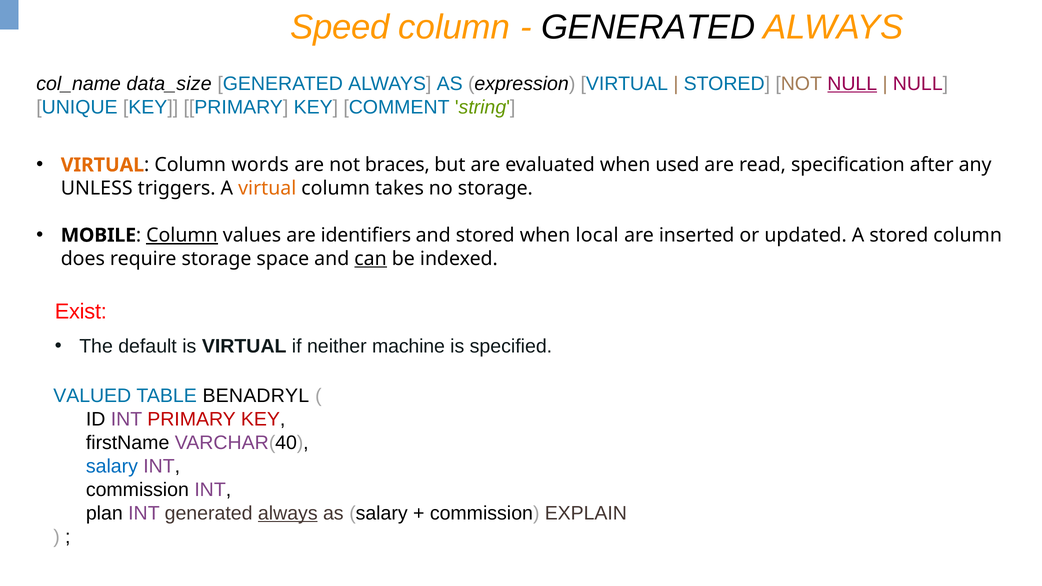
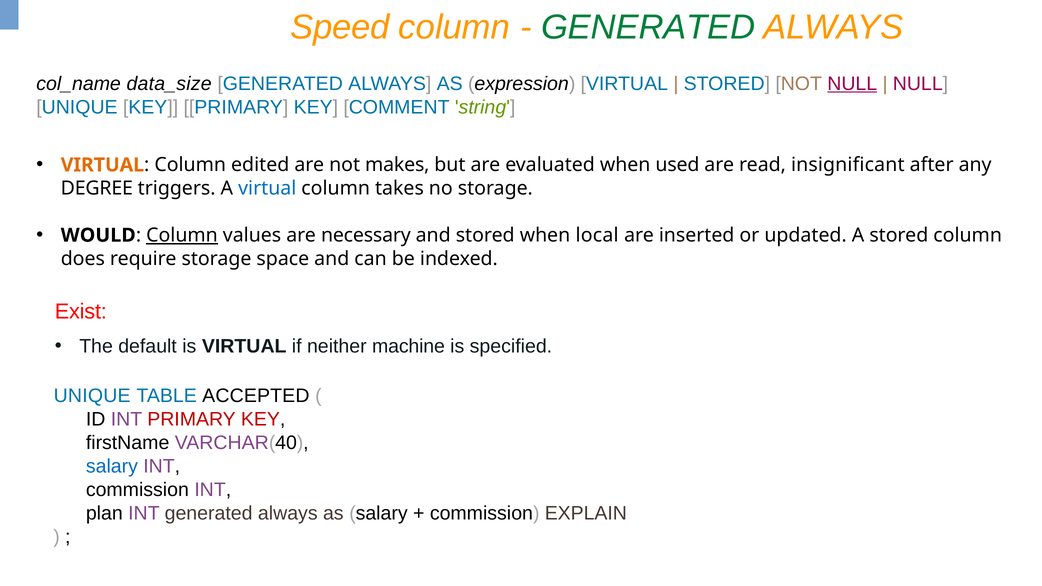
GENERATED colour: black -> green (648, 27)
words: words -> edited (260, 165)
braces: braces -> makes (397, 165)
specification: specification -> insignificant (848, 165)
UNLESS: UNLESS -> DEGREE (97, 188)
virtual colour: orange -> blue (267, 188)
MOBILE: MOBILE -> WOULD (98, 235)
identifiers: identifiers -> necessary (366, 235)
can underline: present -> none (371, 259)
VALUED: VALUED -> UNIQUE (92, 396)
BENADRYL: BENADRYL -> ACCEPTED (256, 396)
always underline: present -> none (288, 513)
